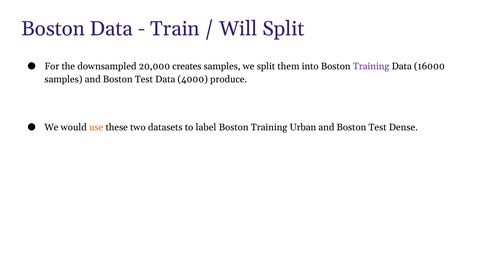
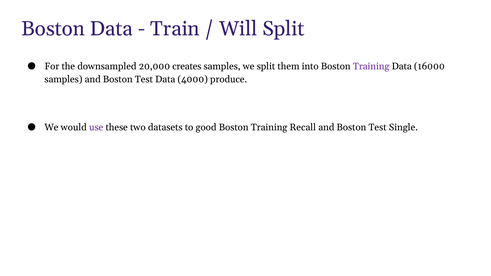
use colour: orange -> purple (96, 128)
label: label -> good (206, 128)
Urban: Urban -> Recall (303, 128)
Dense: Dense -> Single (403, 128)
